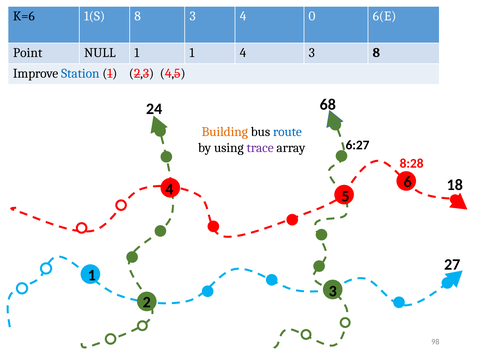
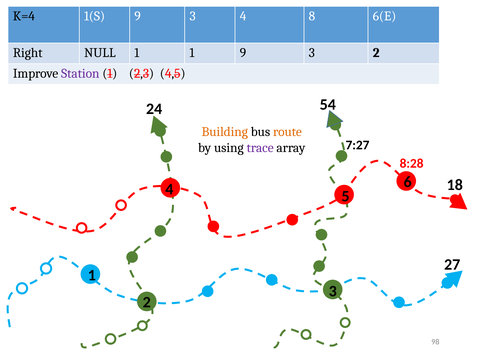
K=6: K=6 -> K=4 (24, 16)
1(S 8: 8 -> 9 (138, 16)
0: 0 -> 8 (312, 16)
Point: Point -> Right (28, 53)
1 4: 4 -> 9 (243, 53)
3 8: 8 -> 2 (376, 53)
Station colour: blue -> purple (80, 73)
68: 68 -> 54 (328, 104)
route colour: blue -> orange (287, 132)
6:27: 6:27 -> 7:27 (357, 145)
